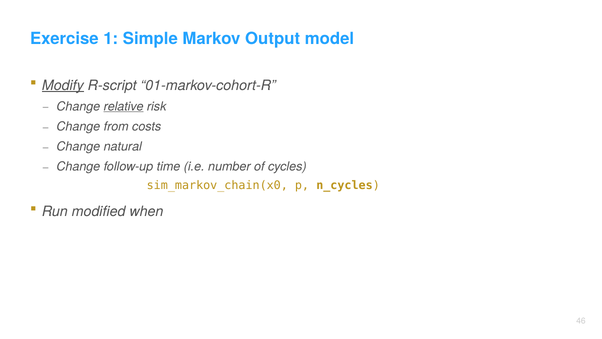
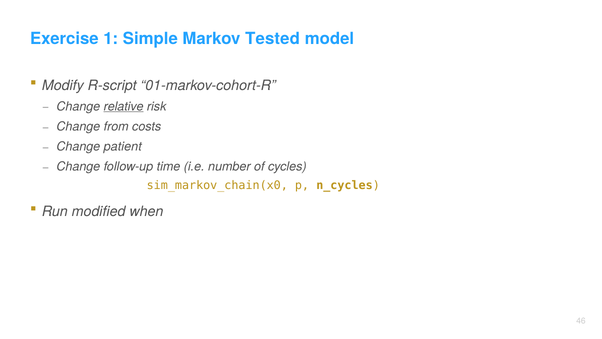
Output: Output -> Tested (273, 39)
Modify underline: present -> none (63, 85)
natural: natural -> patient (123, 146)
